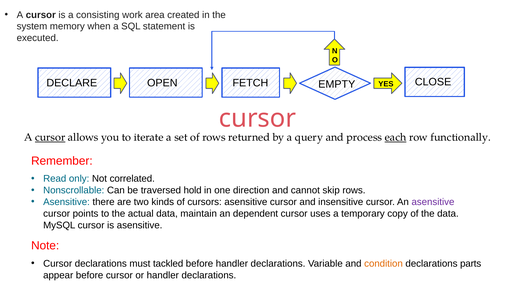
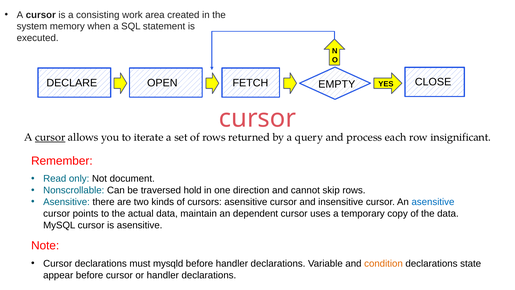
each underline: present -> none (396, 137)
functionally: functionally -> insignificant (461, 137)
correlated: correlated -> document (132, 179)
asensitive colour: purple -> blue (433, 202)
tackled: tackled -> mysqld (168, 263)
parts: parts -> state (471, 263)
